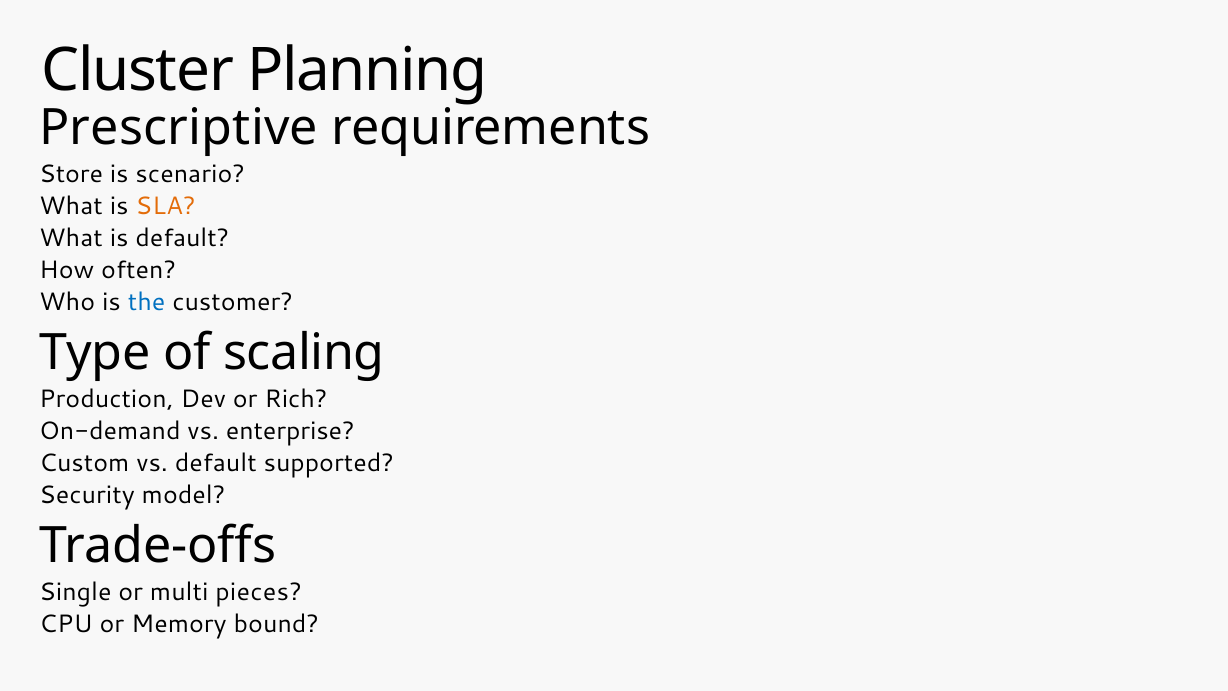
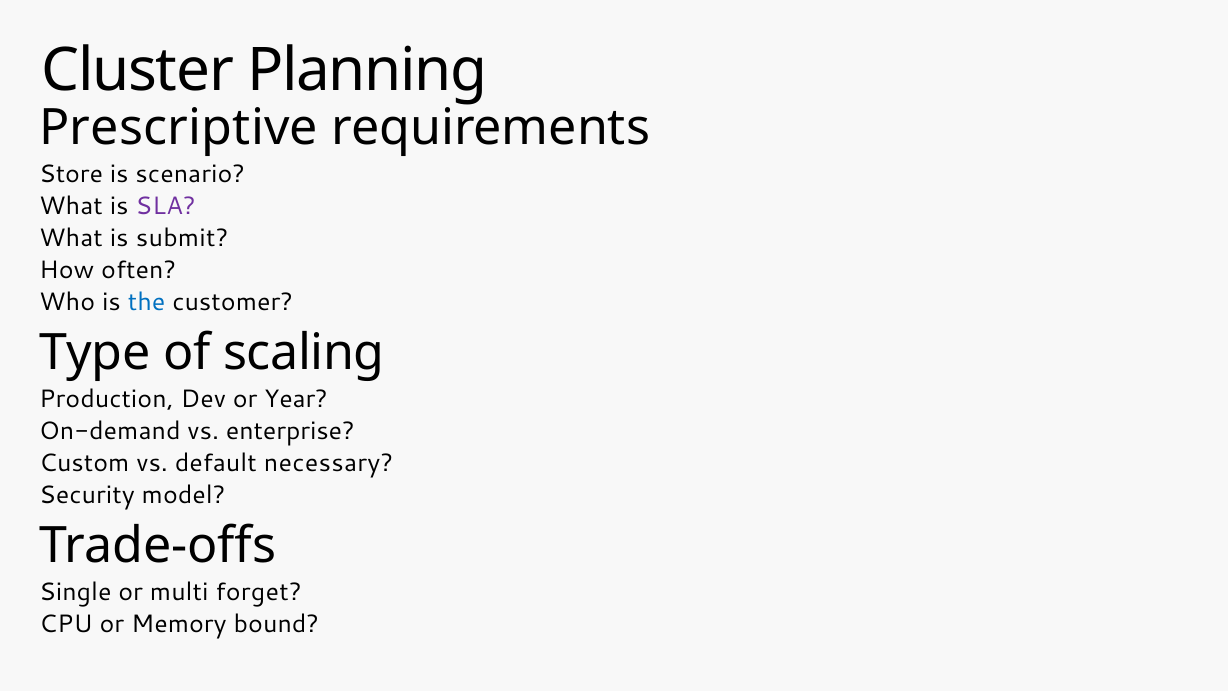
SLA colour: orange -> purple (166, 206)
is default: default -> submit (182, 238)
Rich: Rich -> Year (296, 399)
supported: supported -> necessary (329, 463)
pieces: pieces -> forget (259, 591)
